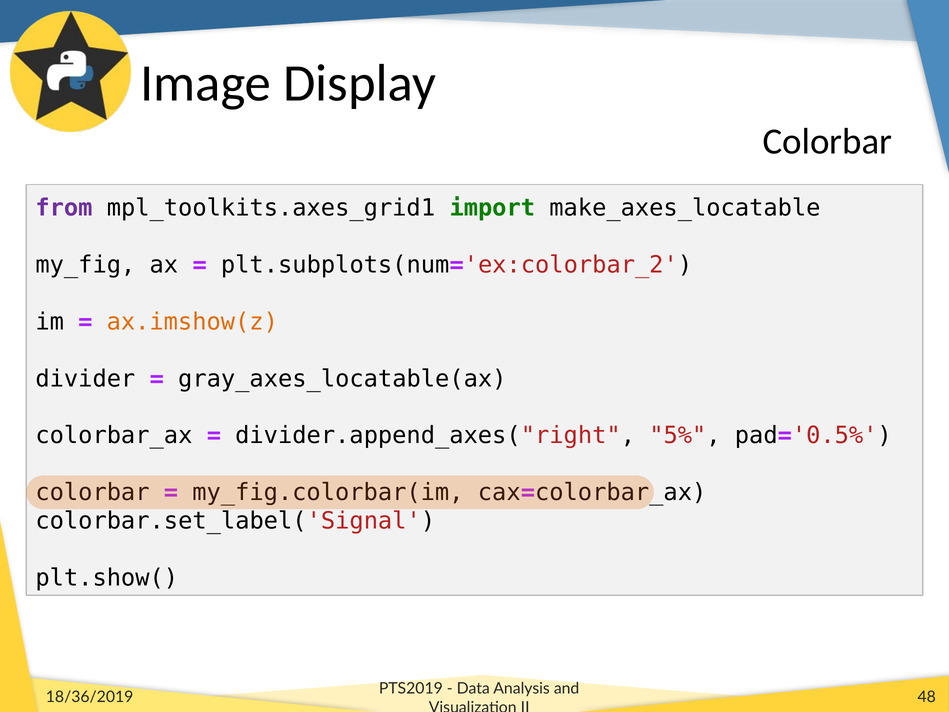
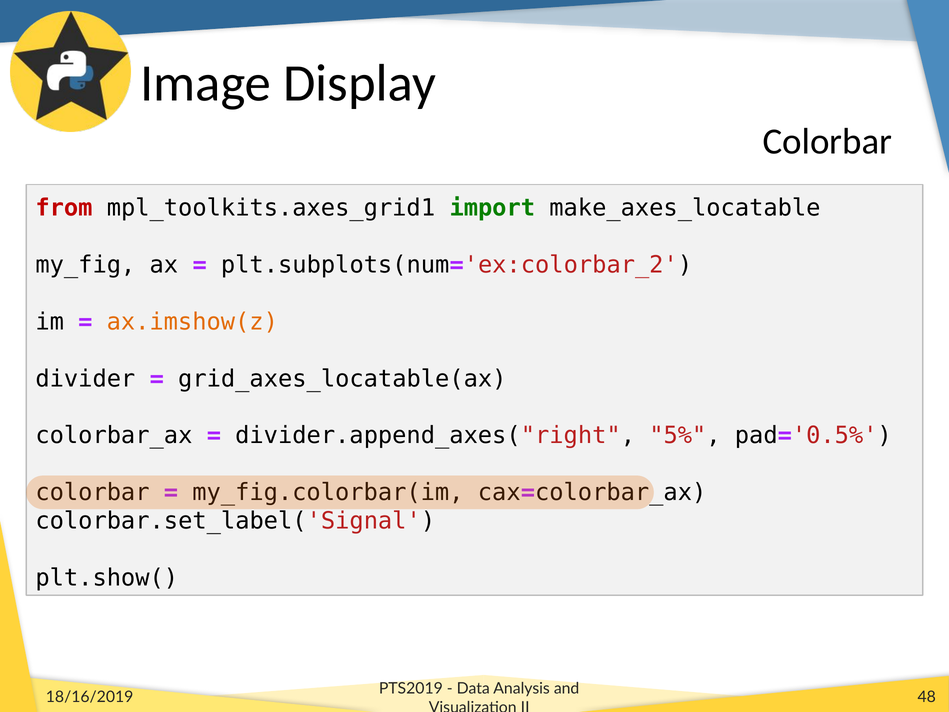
from colour: purple -> red (64, 208)
gray_axes_locatable(ax: gray_axes_locatable(ax -> grid_axes_locatable(ax (342, 379)
18/36/2019: 18/36/2019 -> 18/16/2019 (90, 697)
